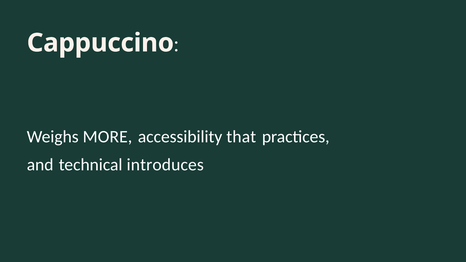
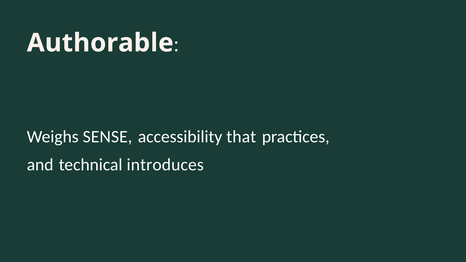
Cappuccino: Cappuccino -> Authorable (100, 43)
MORE: MORE -> SENSE (107, 137)
